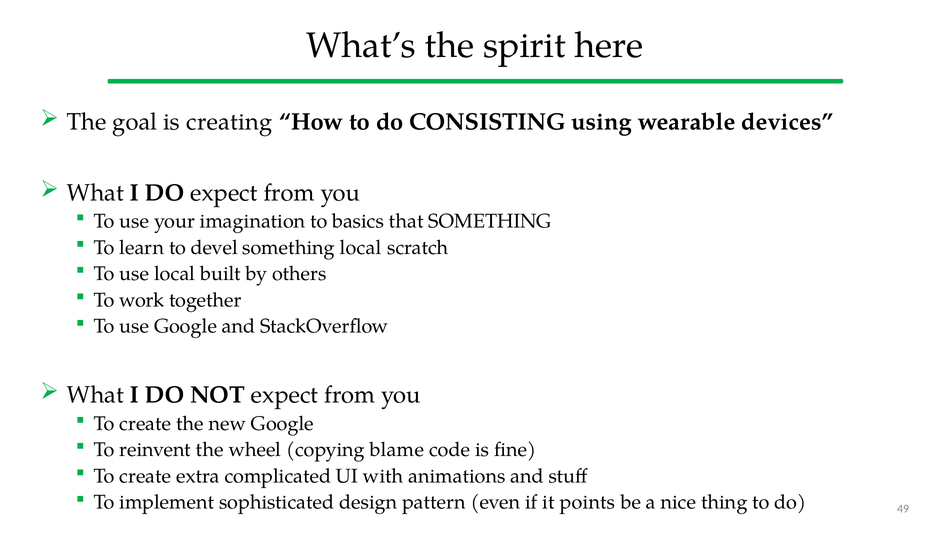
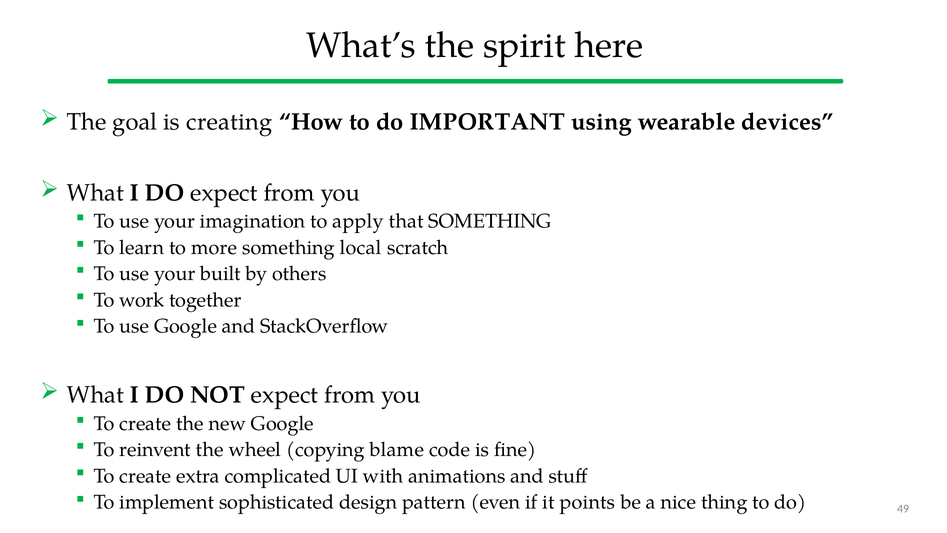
CONSISTING: CONSISTING -> IMPORTANT (487, 122)
basics: basics -> apply (358, 221)
devel: devel -> more (214, 247)
local: local -> your (175, 274)
